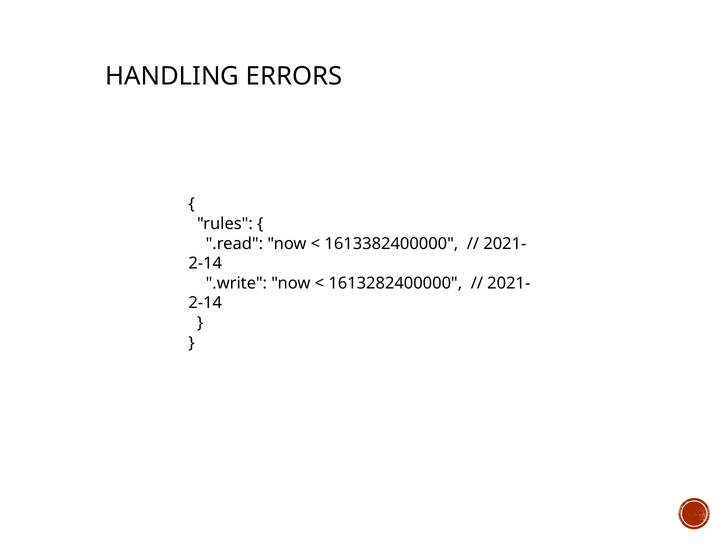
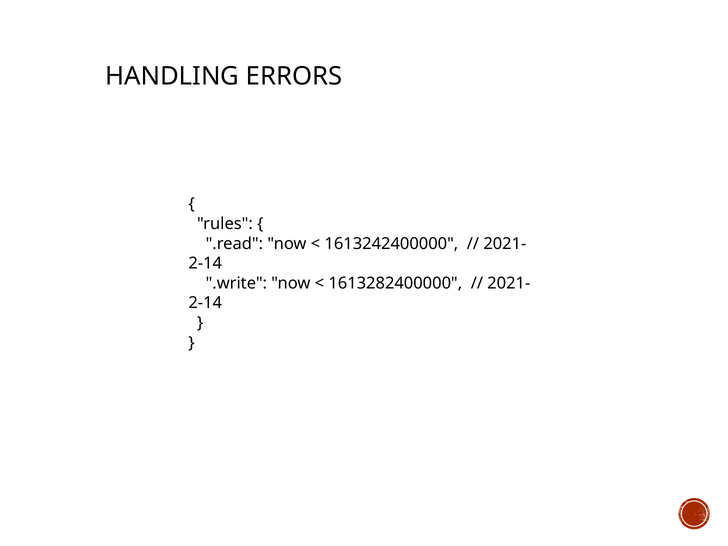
1613382400000: 1613382400000 -> 1613242400000 (391, 244)
